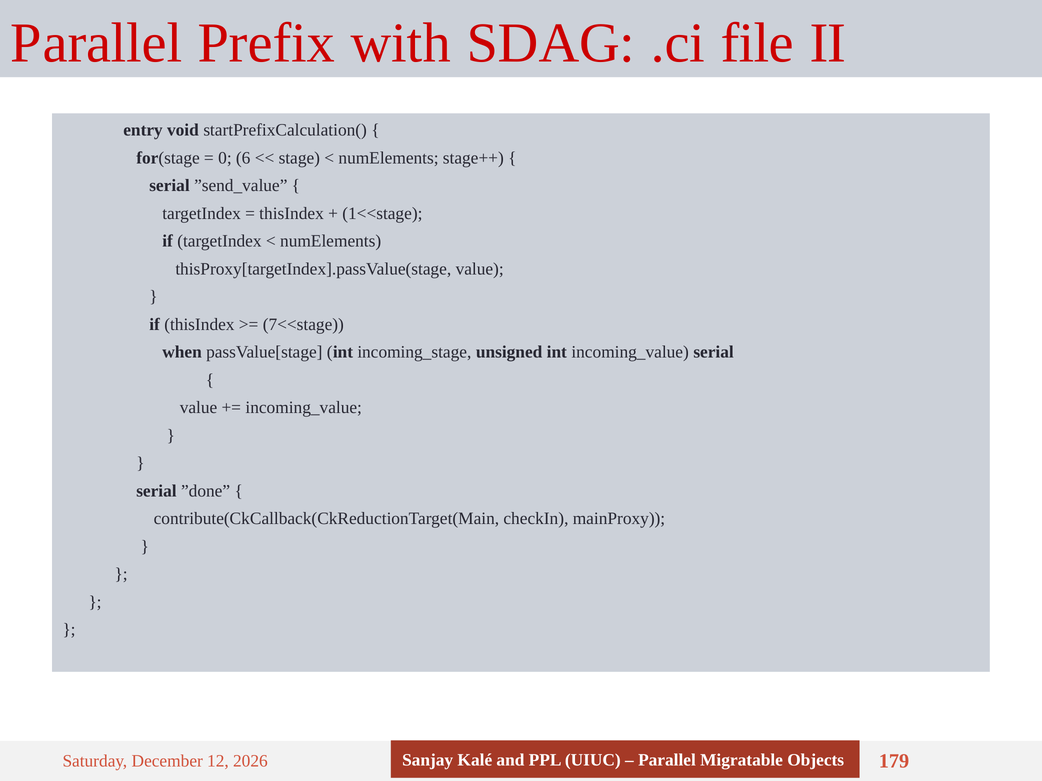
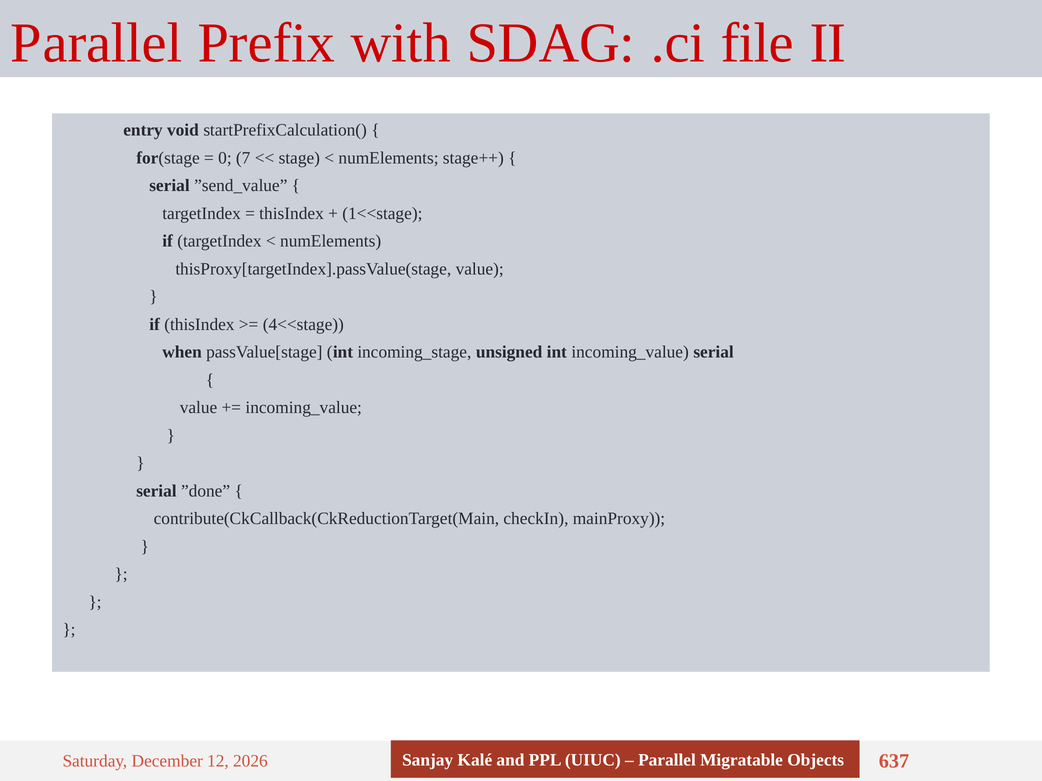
6: 6 -> 7 (243, 158)
7<<stage: 7<<stage -> 4<<stage (303, 325)
179: 179 -> 637 (894, 762)
